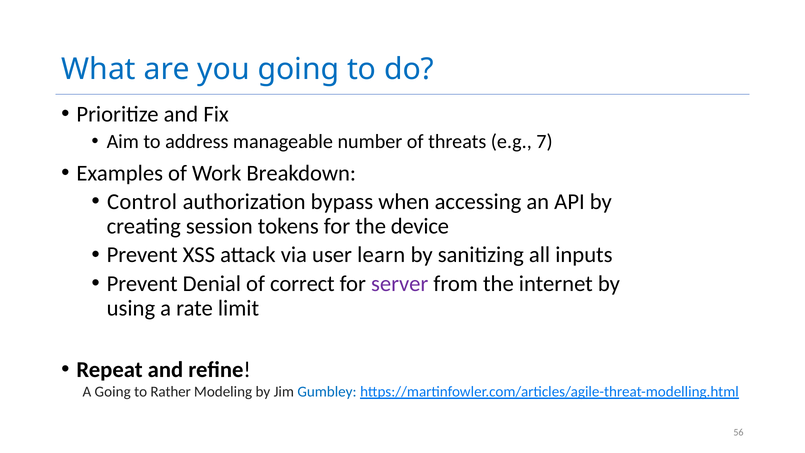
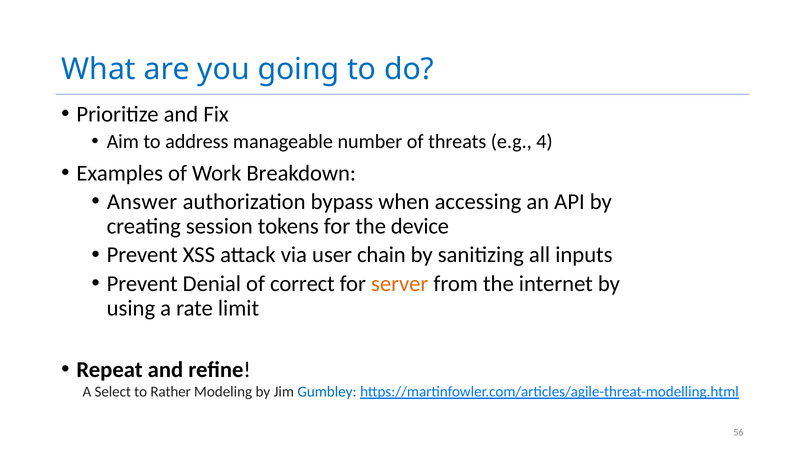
7: 7 -> 4 (544, 141)
Control: Control -> Answer (142, 202)
learn: learn -> chain (381, 255)
server colour: purple -> orange (400, 283)
A Going: Going -> Select (113, 392)
